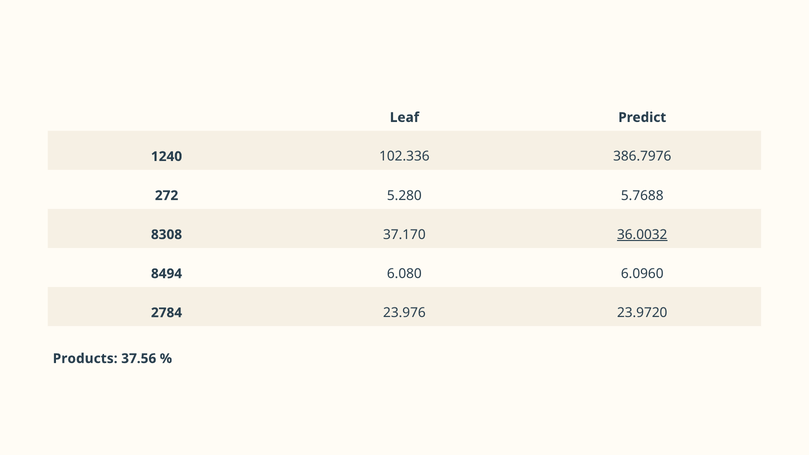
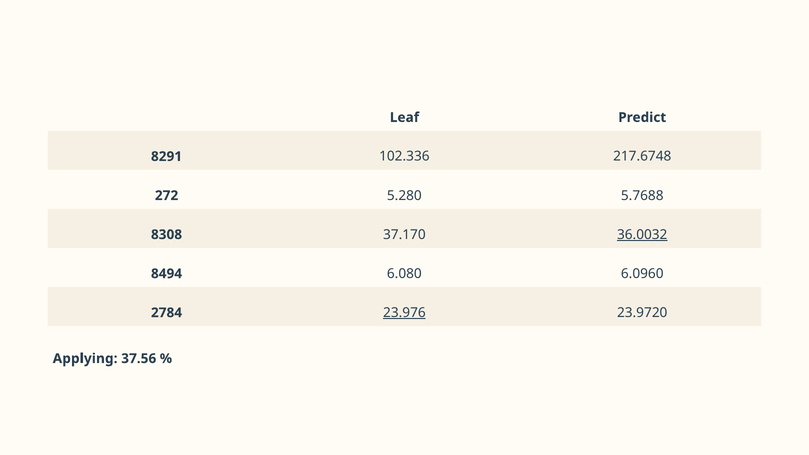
1240: 1240 -> 8291 (167, 157)
386.7976: 386.7976 -> 217.6748 (642, 157)
23.976 underline: none -> present (404, 313)
Products: Products -> Applying (85, 359)
